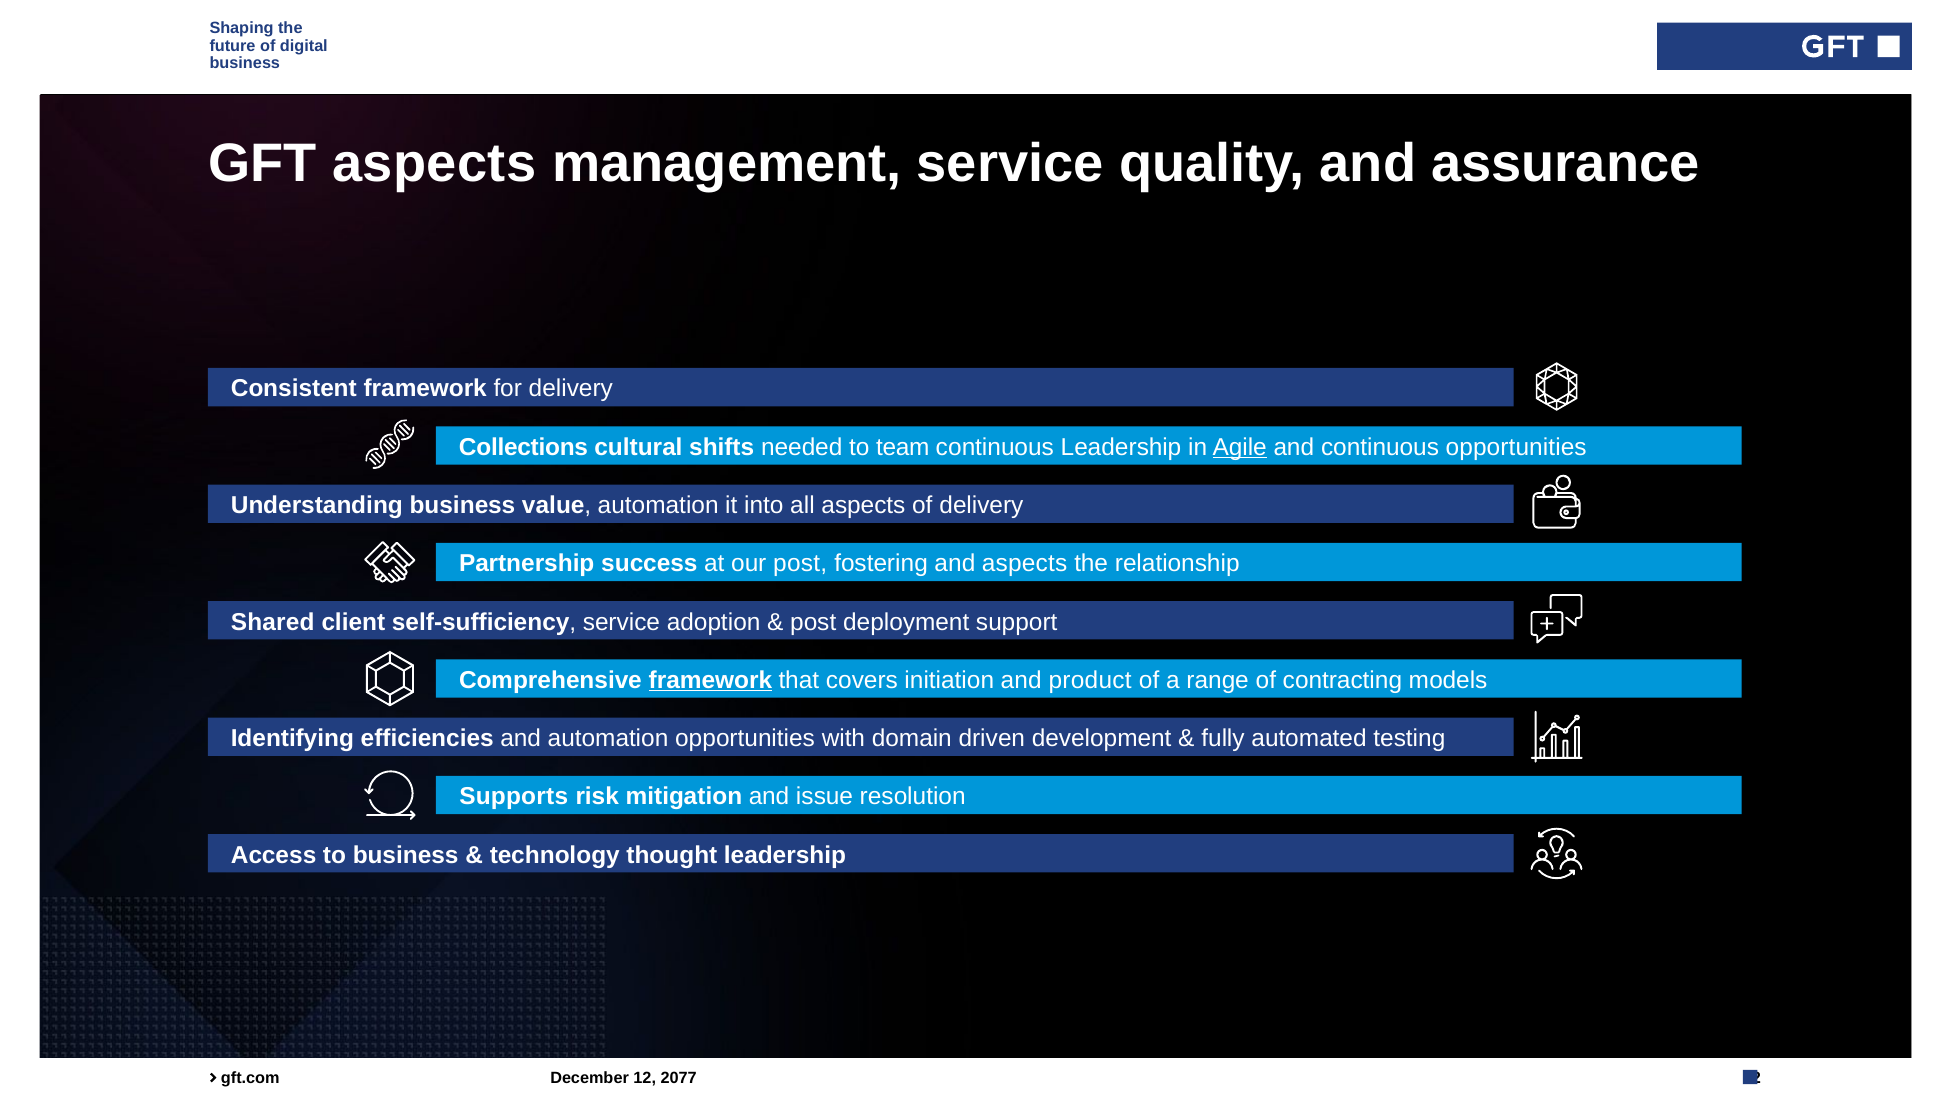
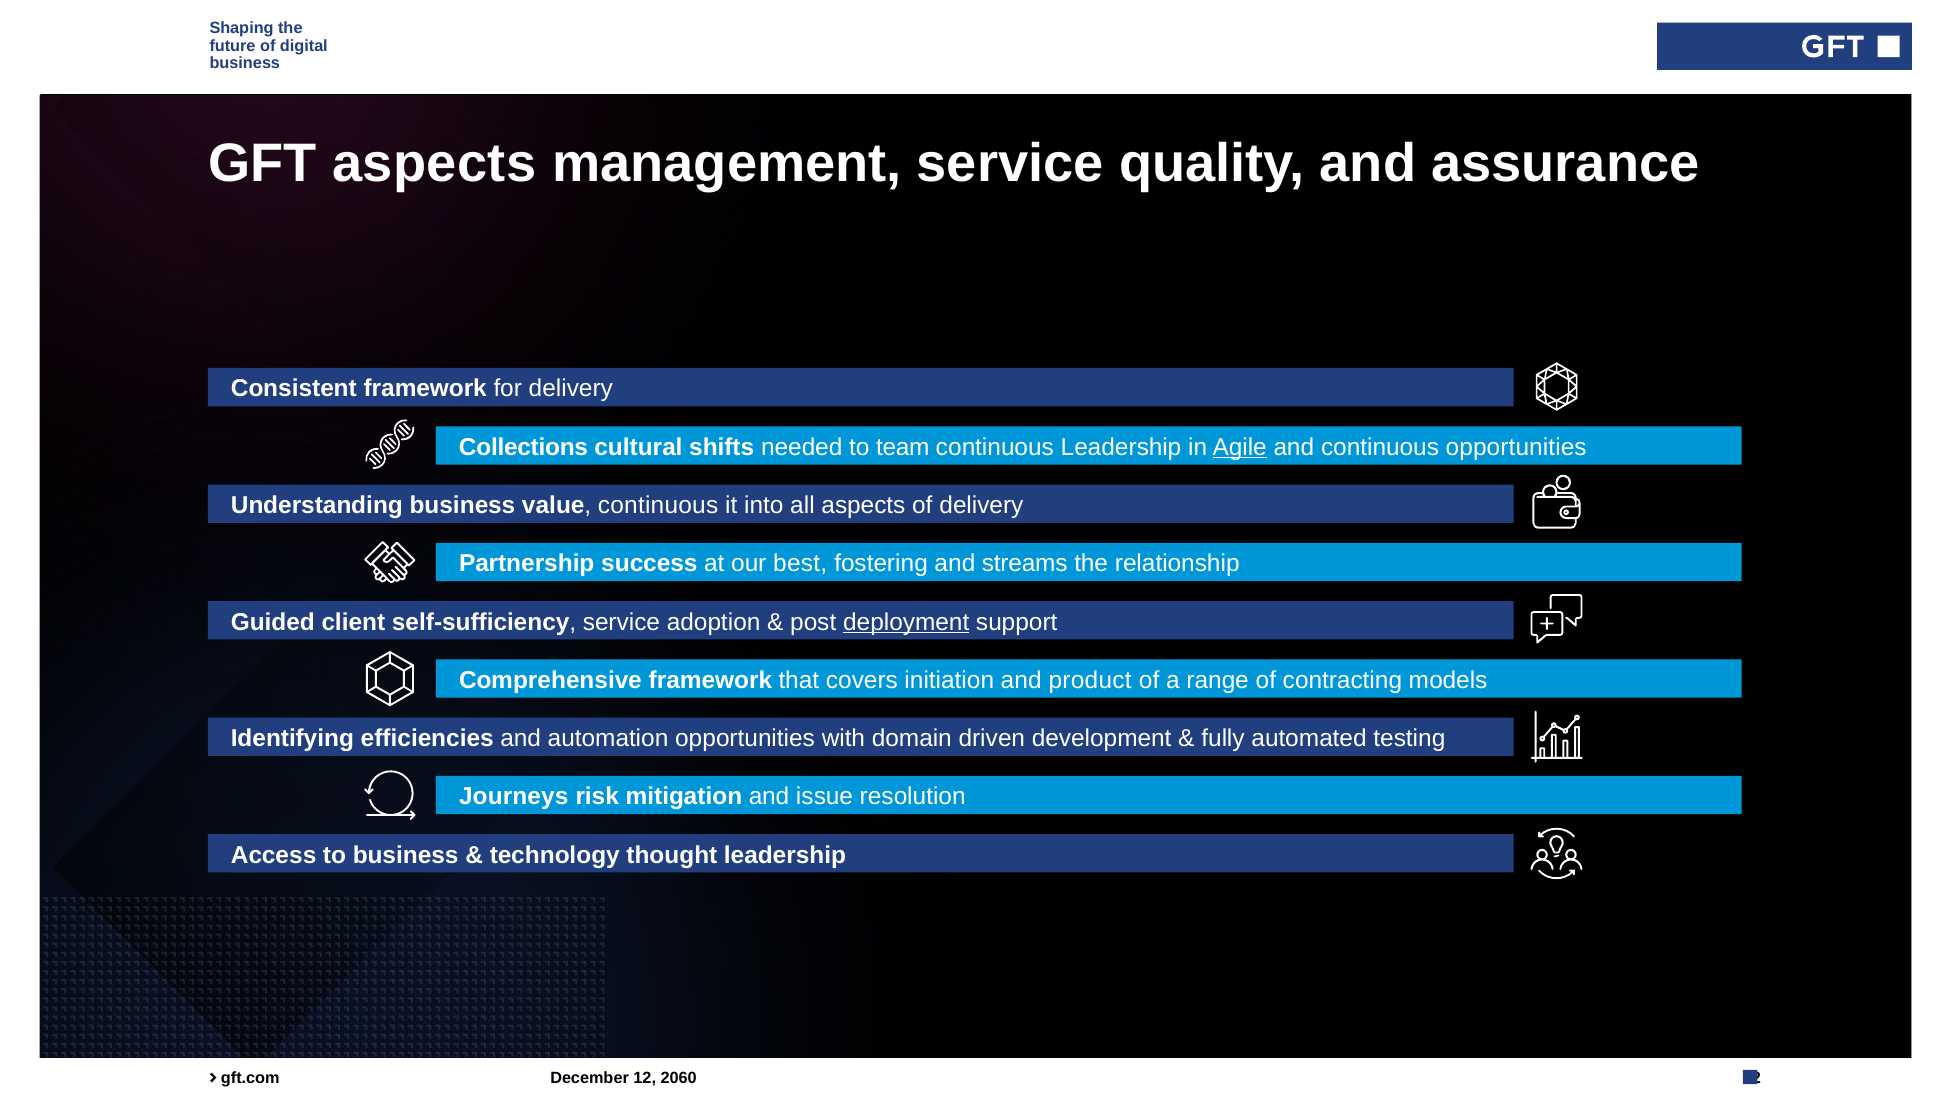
value automation: automation -> continuous (658, 506)
our post: post -> best (800, 564)
and aspects: aspects -> streams (1025, 564)
Shared: Shared -> Guided (273, 622)
deployment underline: none -> present (906, 622)
framework underline: present -> none (710, 680)
Supports: Supports -> Journeys (514, 797)
2077: 2077 -> 2060 (679, 1079)
